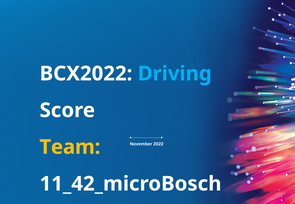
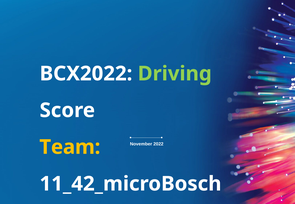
Driving colour: light blue -> light green (175, 74)
